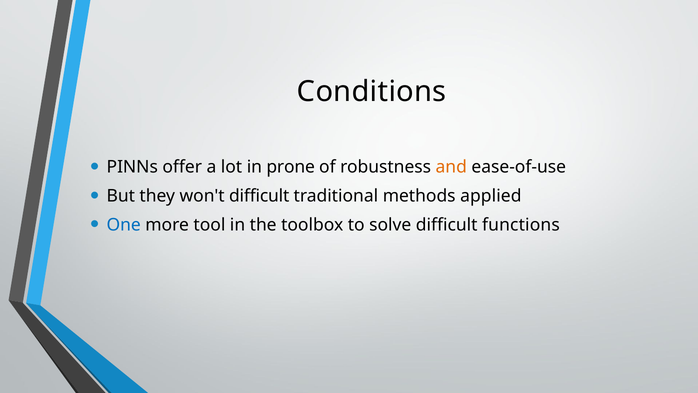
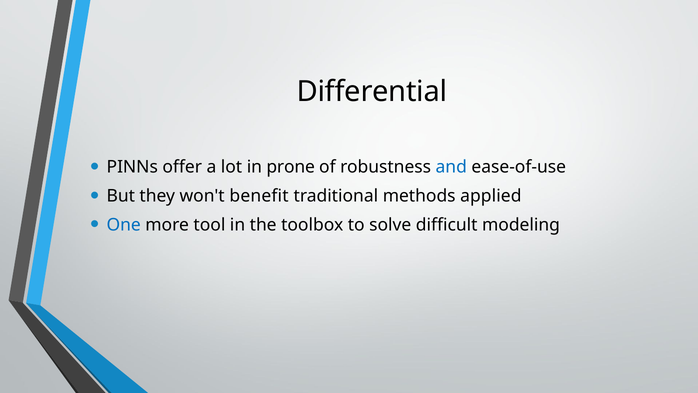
Conditions: Conditions -> Differential (372, 91)
and colour: orange -> blue (451, 167)
won't difficult: difficult -> benefit (259, 196)
functions: functions -> modeling (521, 225)
